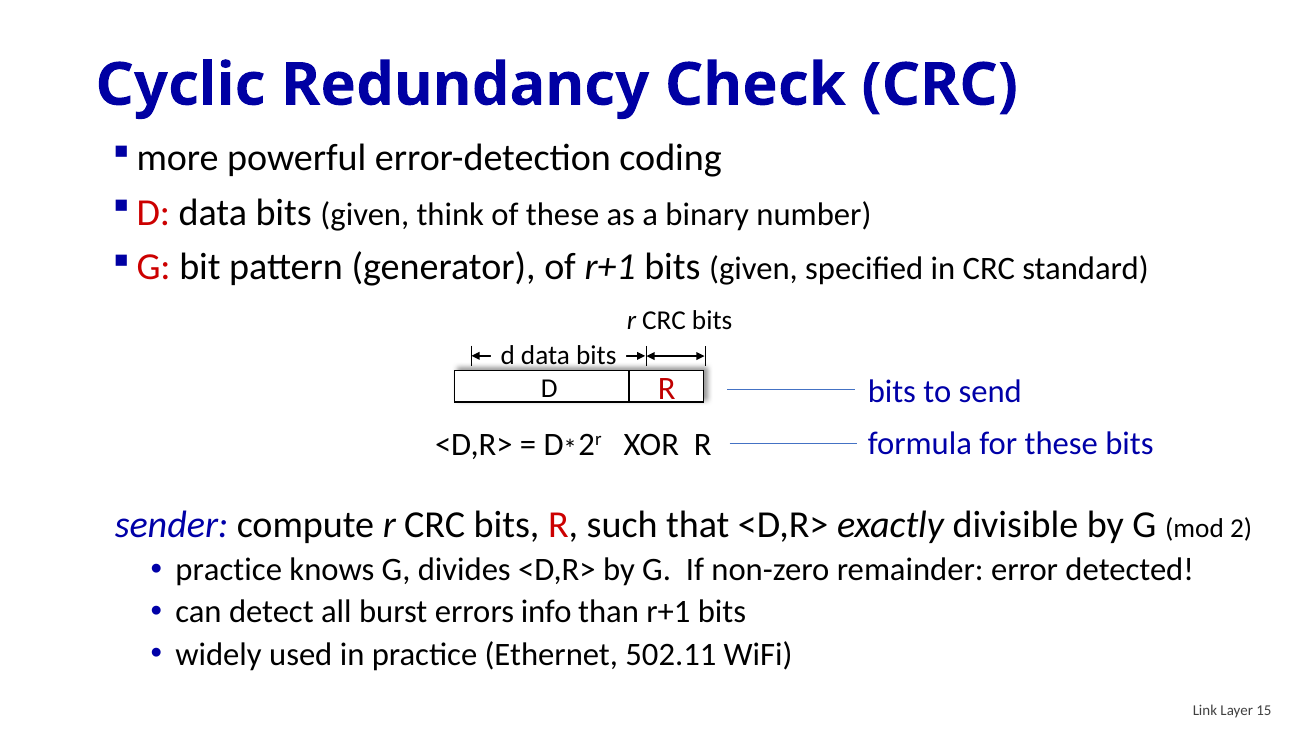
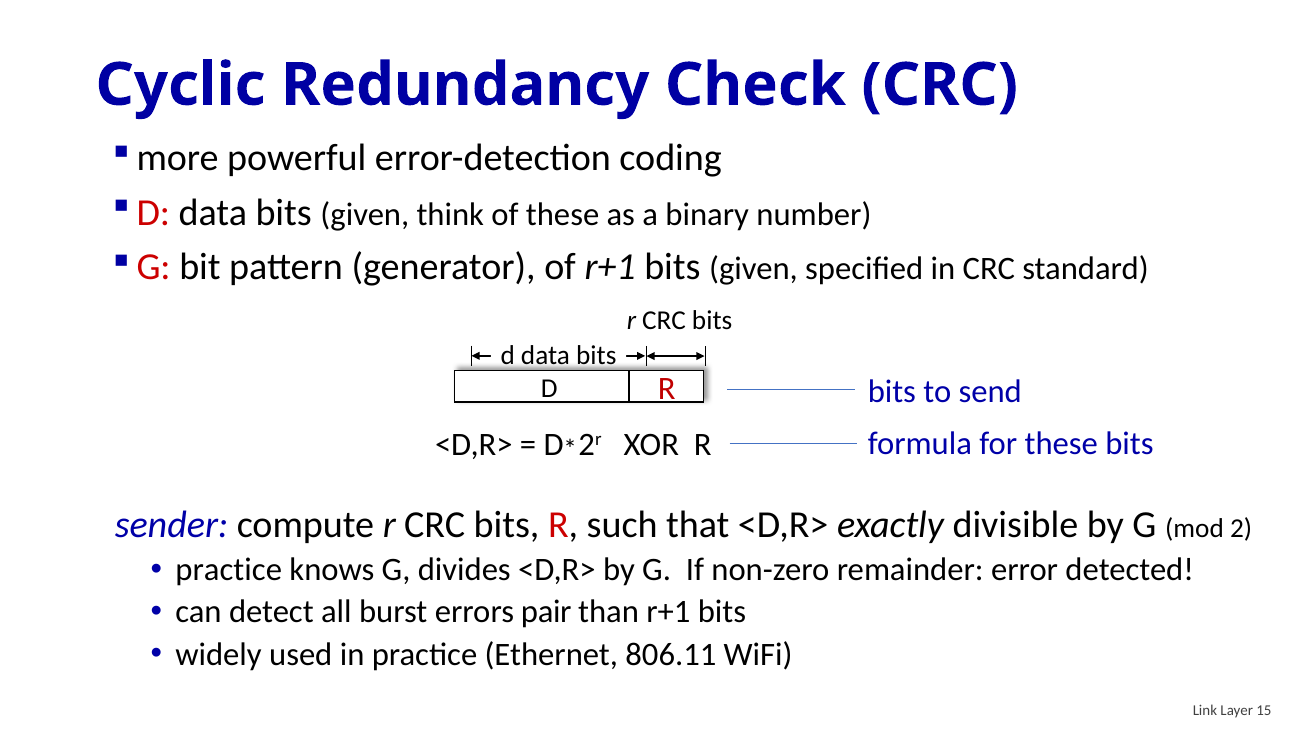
info: info -> pair (546, 612)
502.11: 502.11 -> 806.11 (671, 654)
